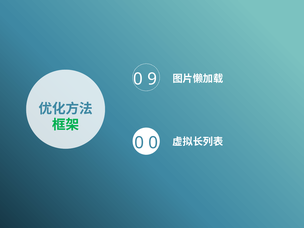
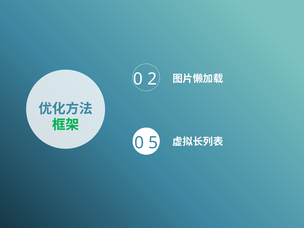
9: 9 -> 2 (152, 79)
0 0: 0 -> 5 (153, 143)
